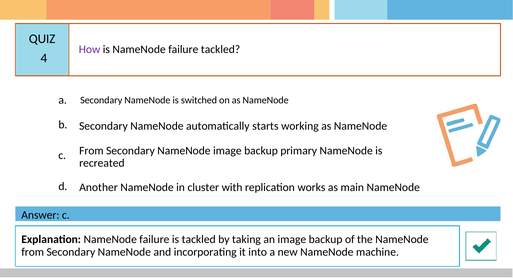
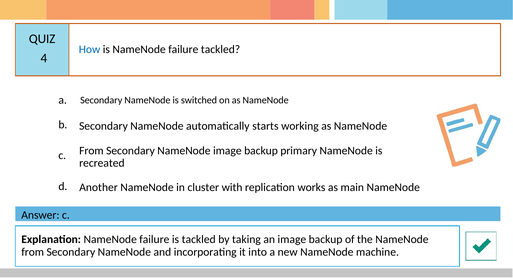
How colour: purple -> blue (90, 49)
